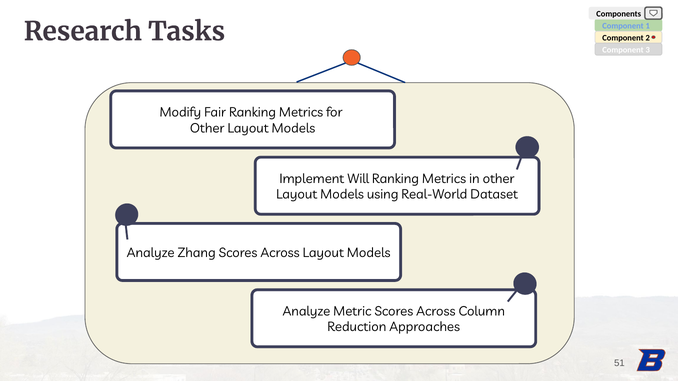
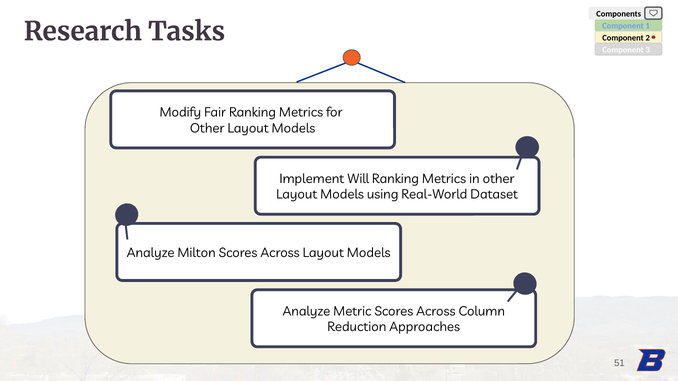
Zhang: Zhang -> Milton (197, 253)
